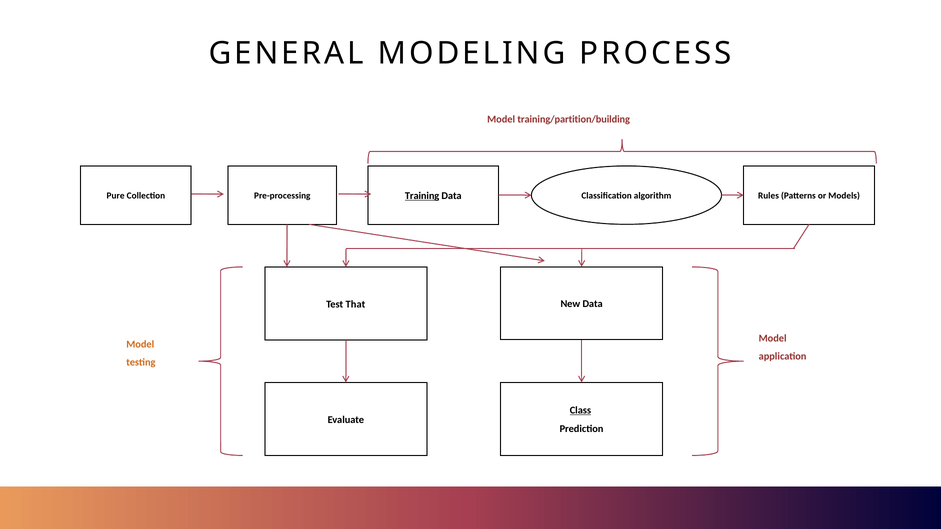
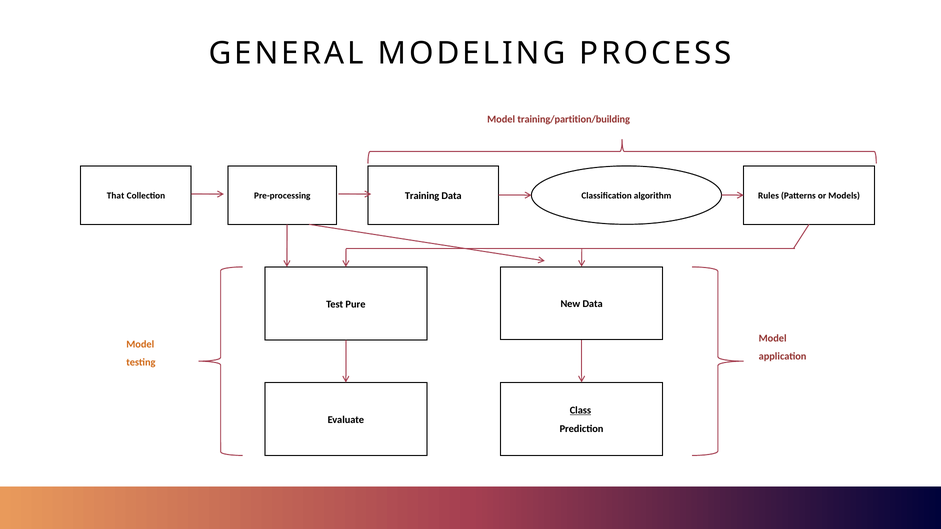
Training underline: present -> none (422, 196)
Pure: Pure -> That (116, 196)
That: That -> Pure (356, 304)
